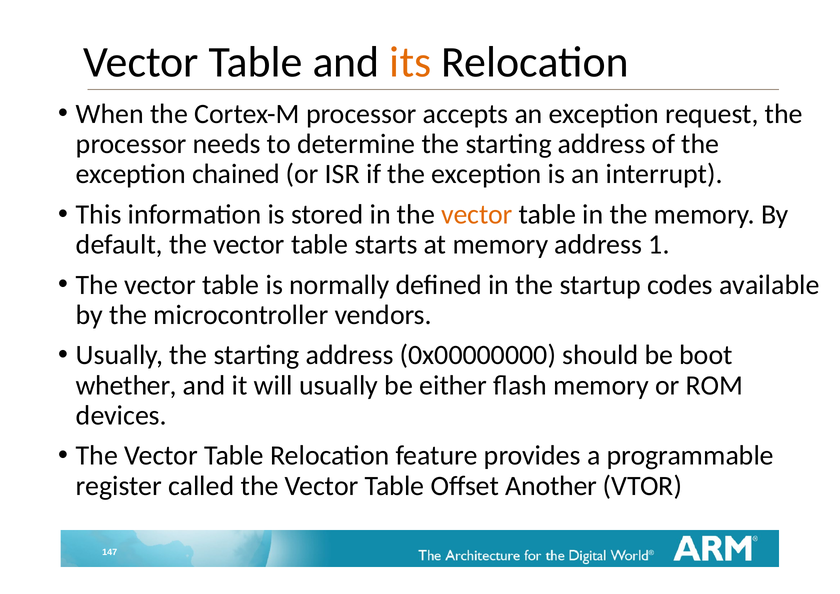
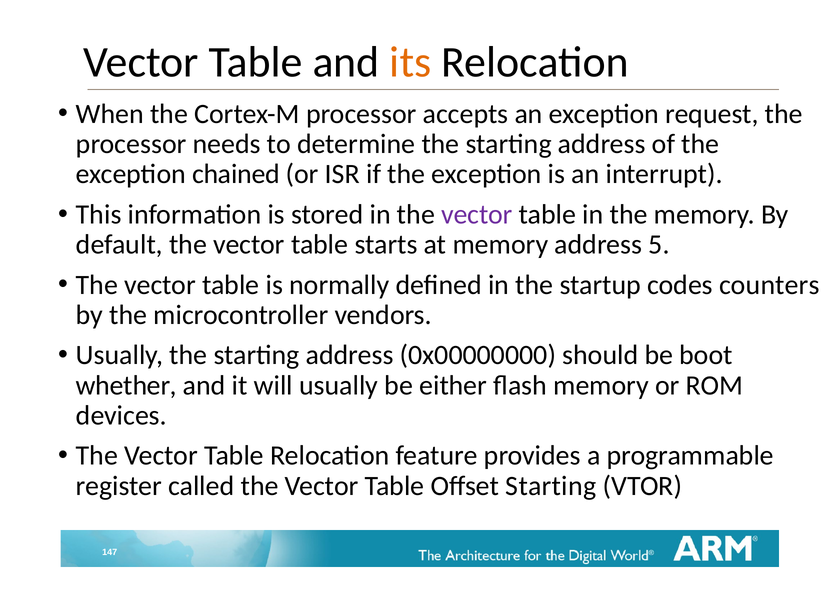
vector colour: orange -> purple (477, 214)
1: 1 -> 5 (659, 244)
available: available -> counters (769, 285)
Offset Another: Another -> Starting (551, 486)
